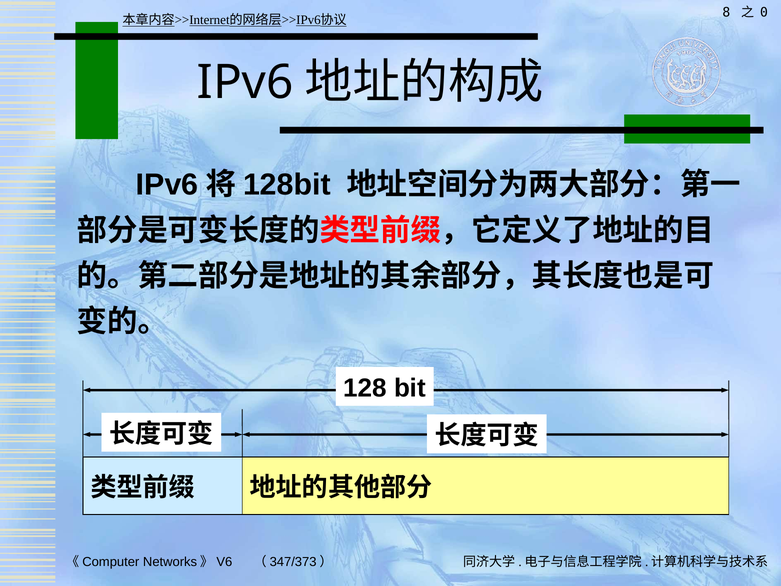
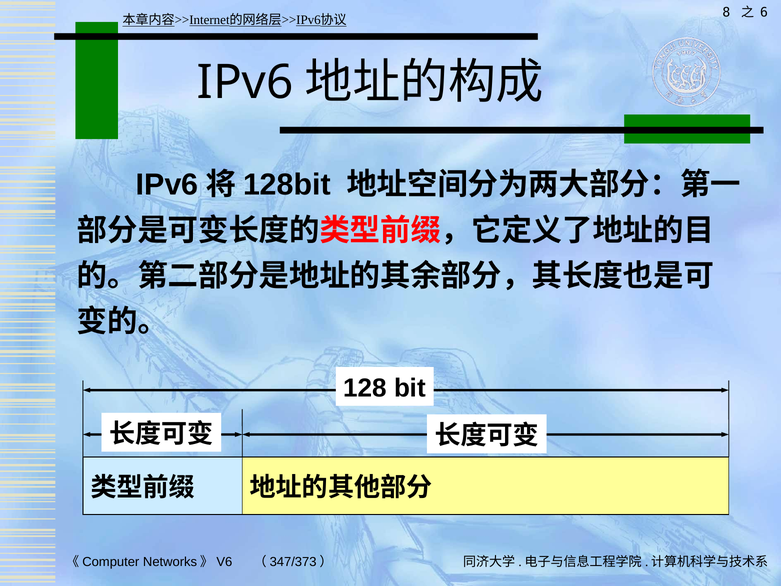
0: 0 -> 6 (764, 13)
